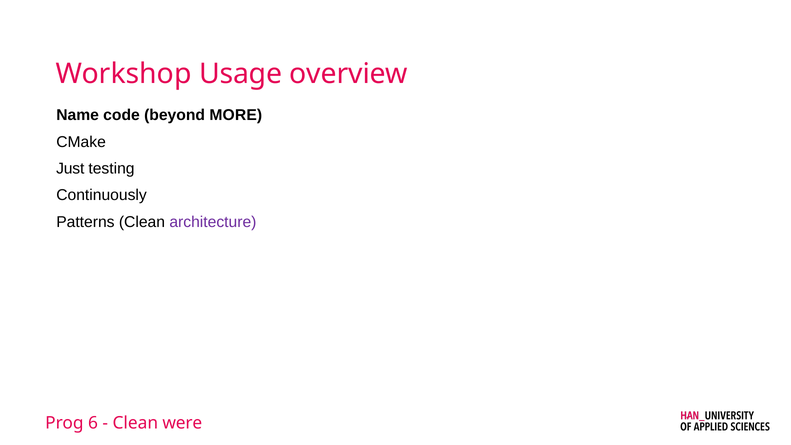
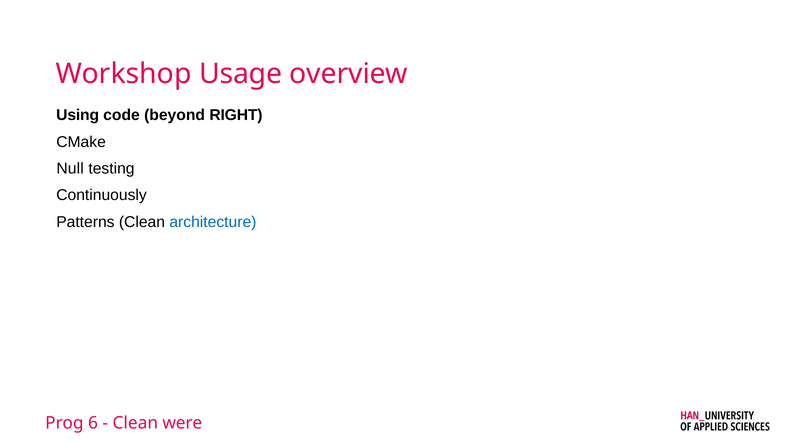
Name: Name -> Using (78, 115)
MORE: MORE -> RIGHT (236, 115)
Just: Just -> Null (70, 169)
architecture colour: purple -> blue (213, 222)
